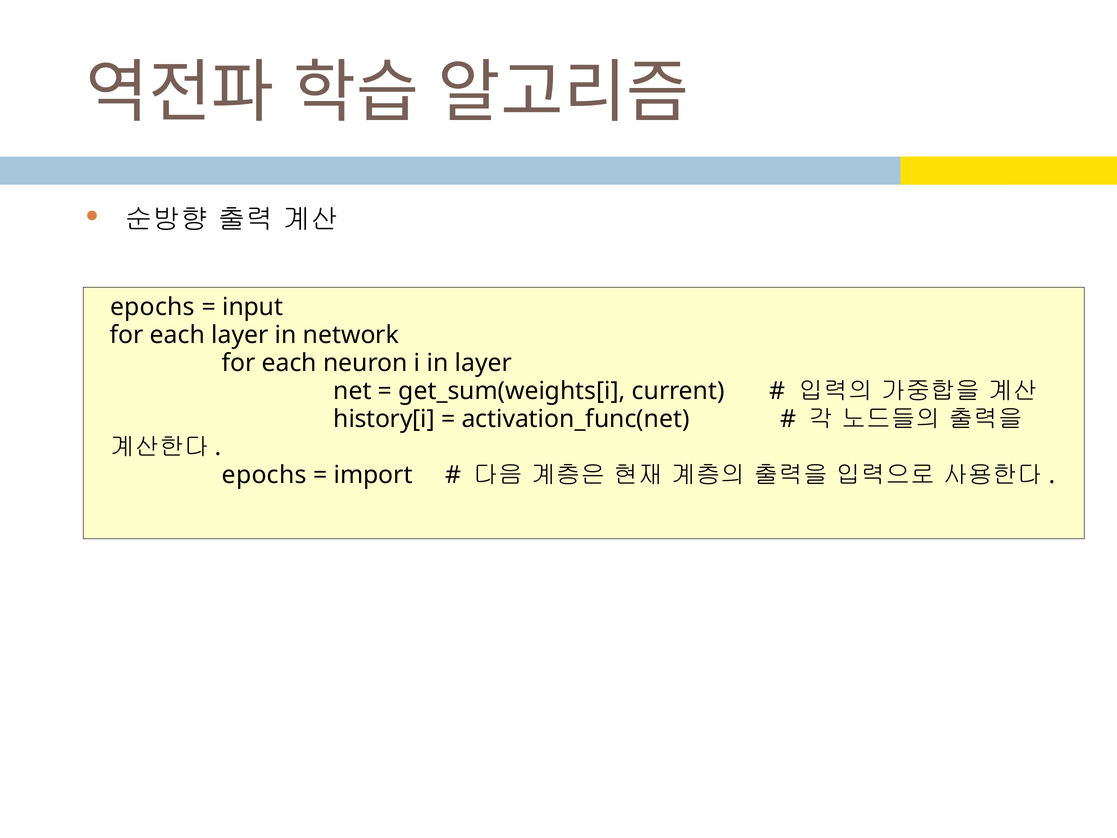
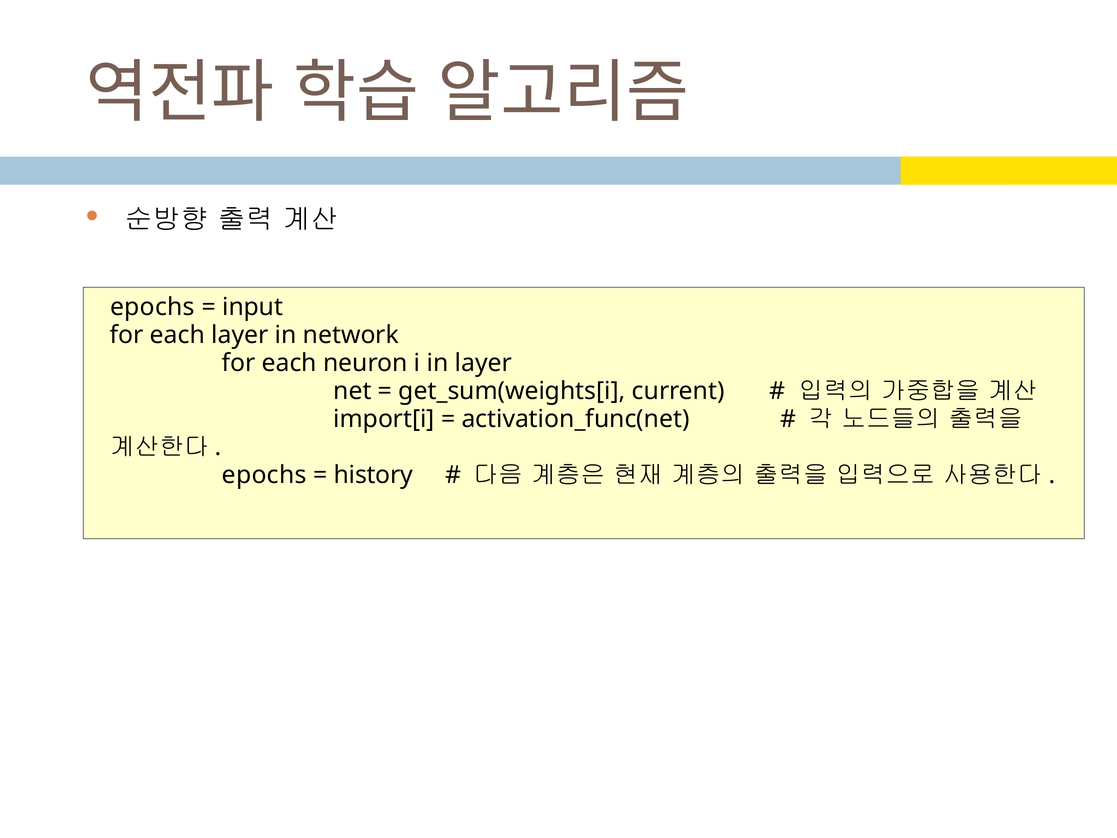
history[i: history[i -> import[i (384, 419)
import: import -> history (373, 475)
